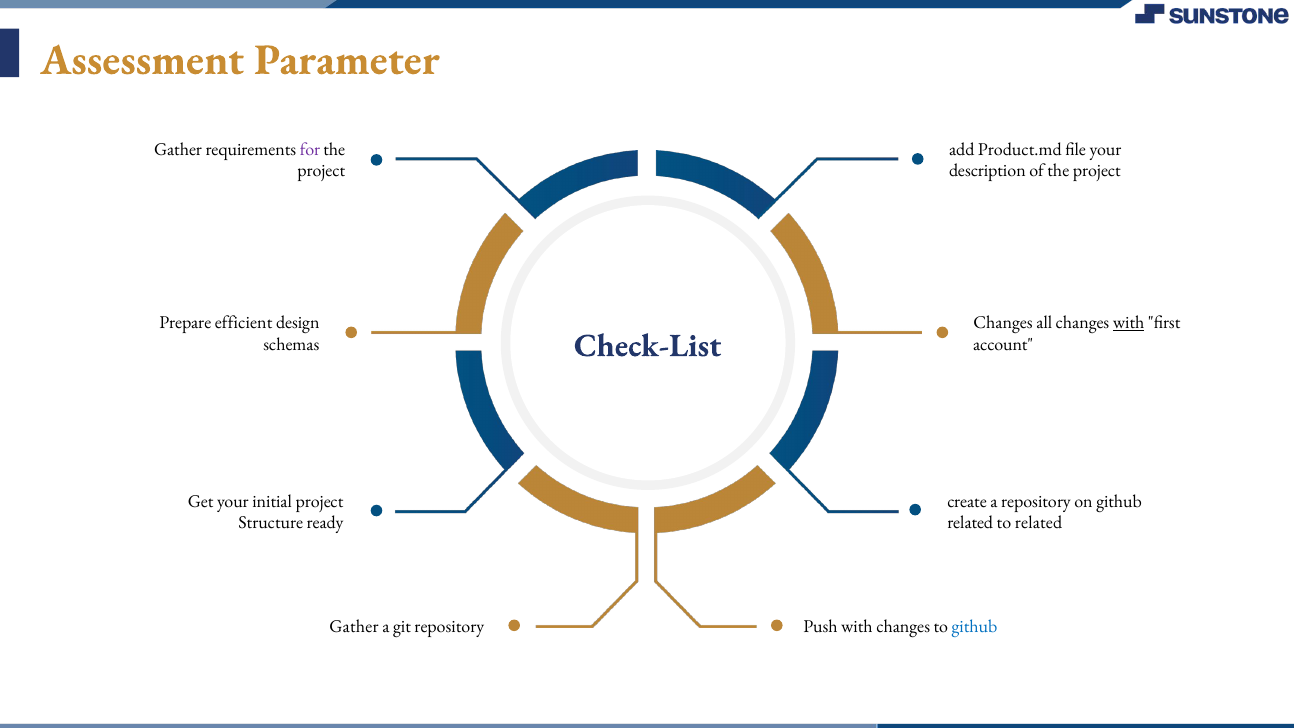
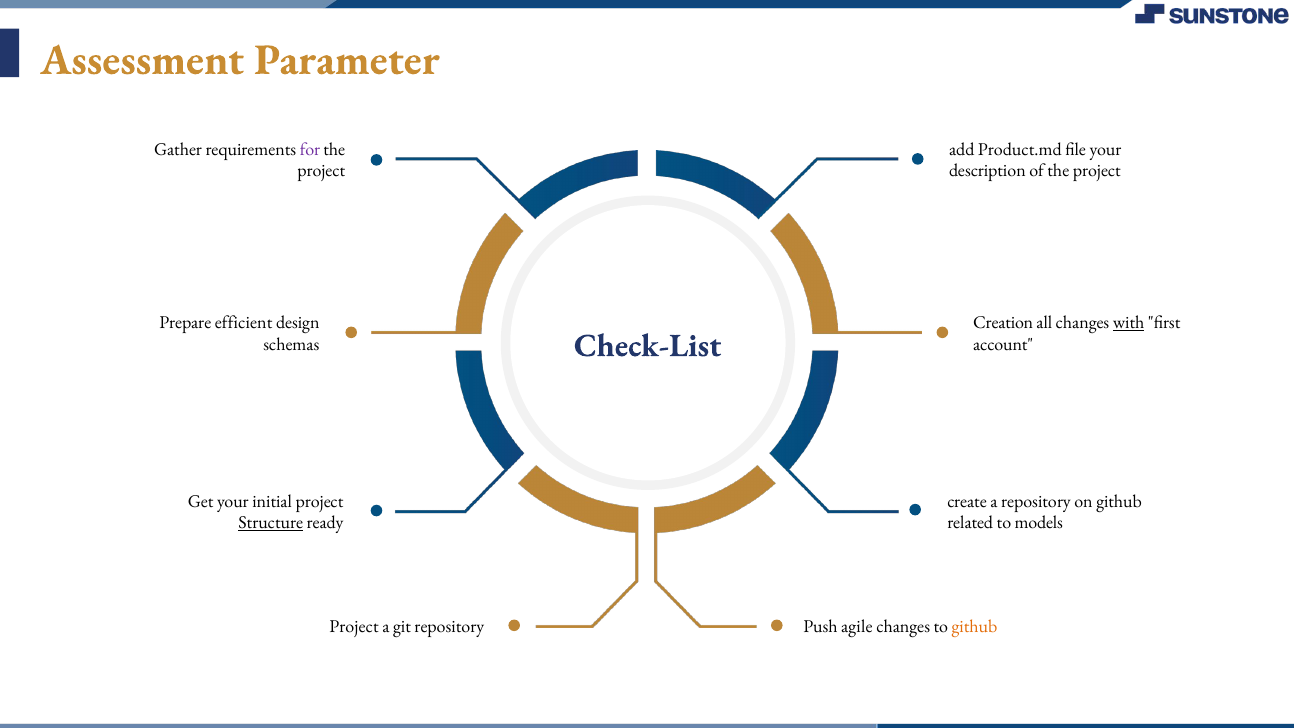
Changes: Changes -> Creation (1003, 323)
Structure underline: none -> present (271, 523)
to related: related -> models (1039, 523)
Gather: Gather -> Project (354, 626)
Push with: with -> agile (857, 626)
github colour: blue -> orange (975, 626)
